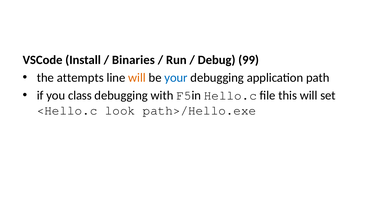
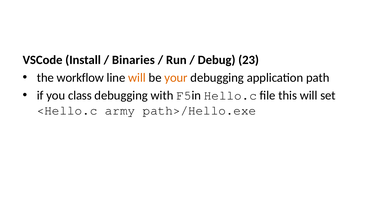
99: 99 -> 23 (249, 60)
attempts: attempts -> workflow (80, 78)
your colour: blue -> orange (176, 78)
look: look -> army (120, 110)
